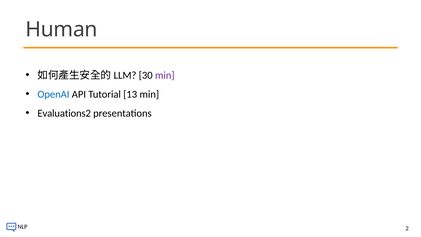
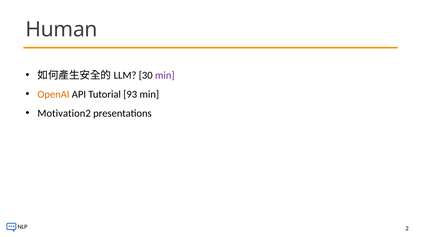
OpenAI colour: blue -> orange (53, 94)
13: 13 -> 93 (130, 94)
Evaluations2: Evaluations2 -> Motivation2 (64, 113)
